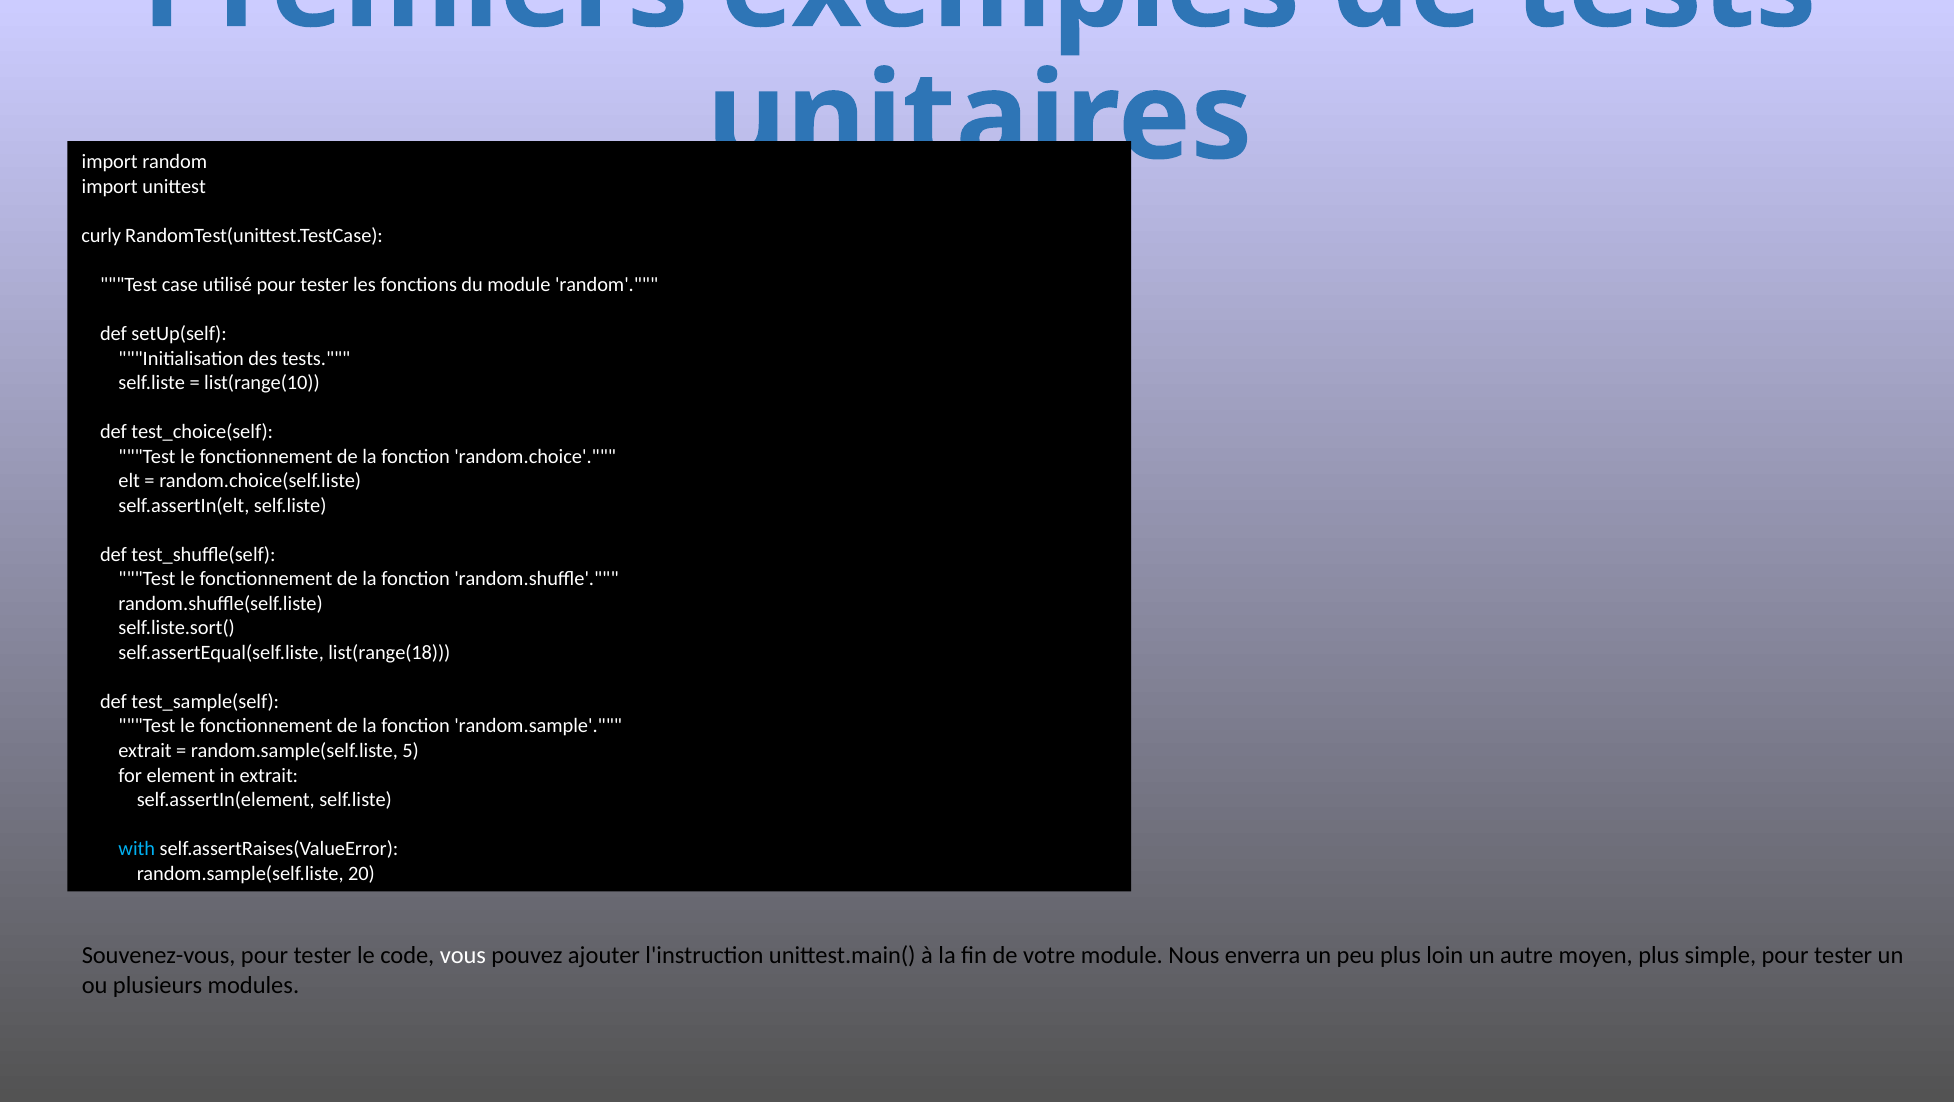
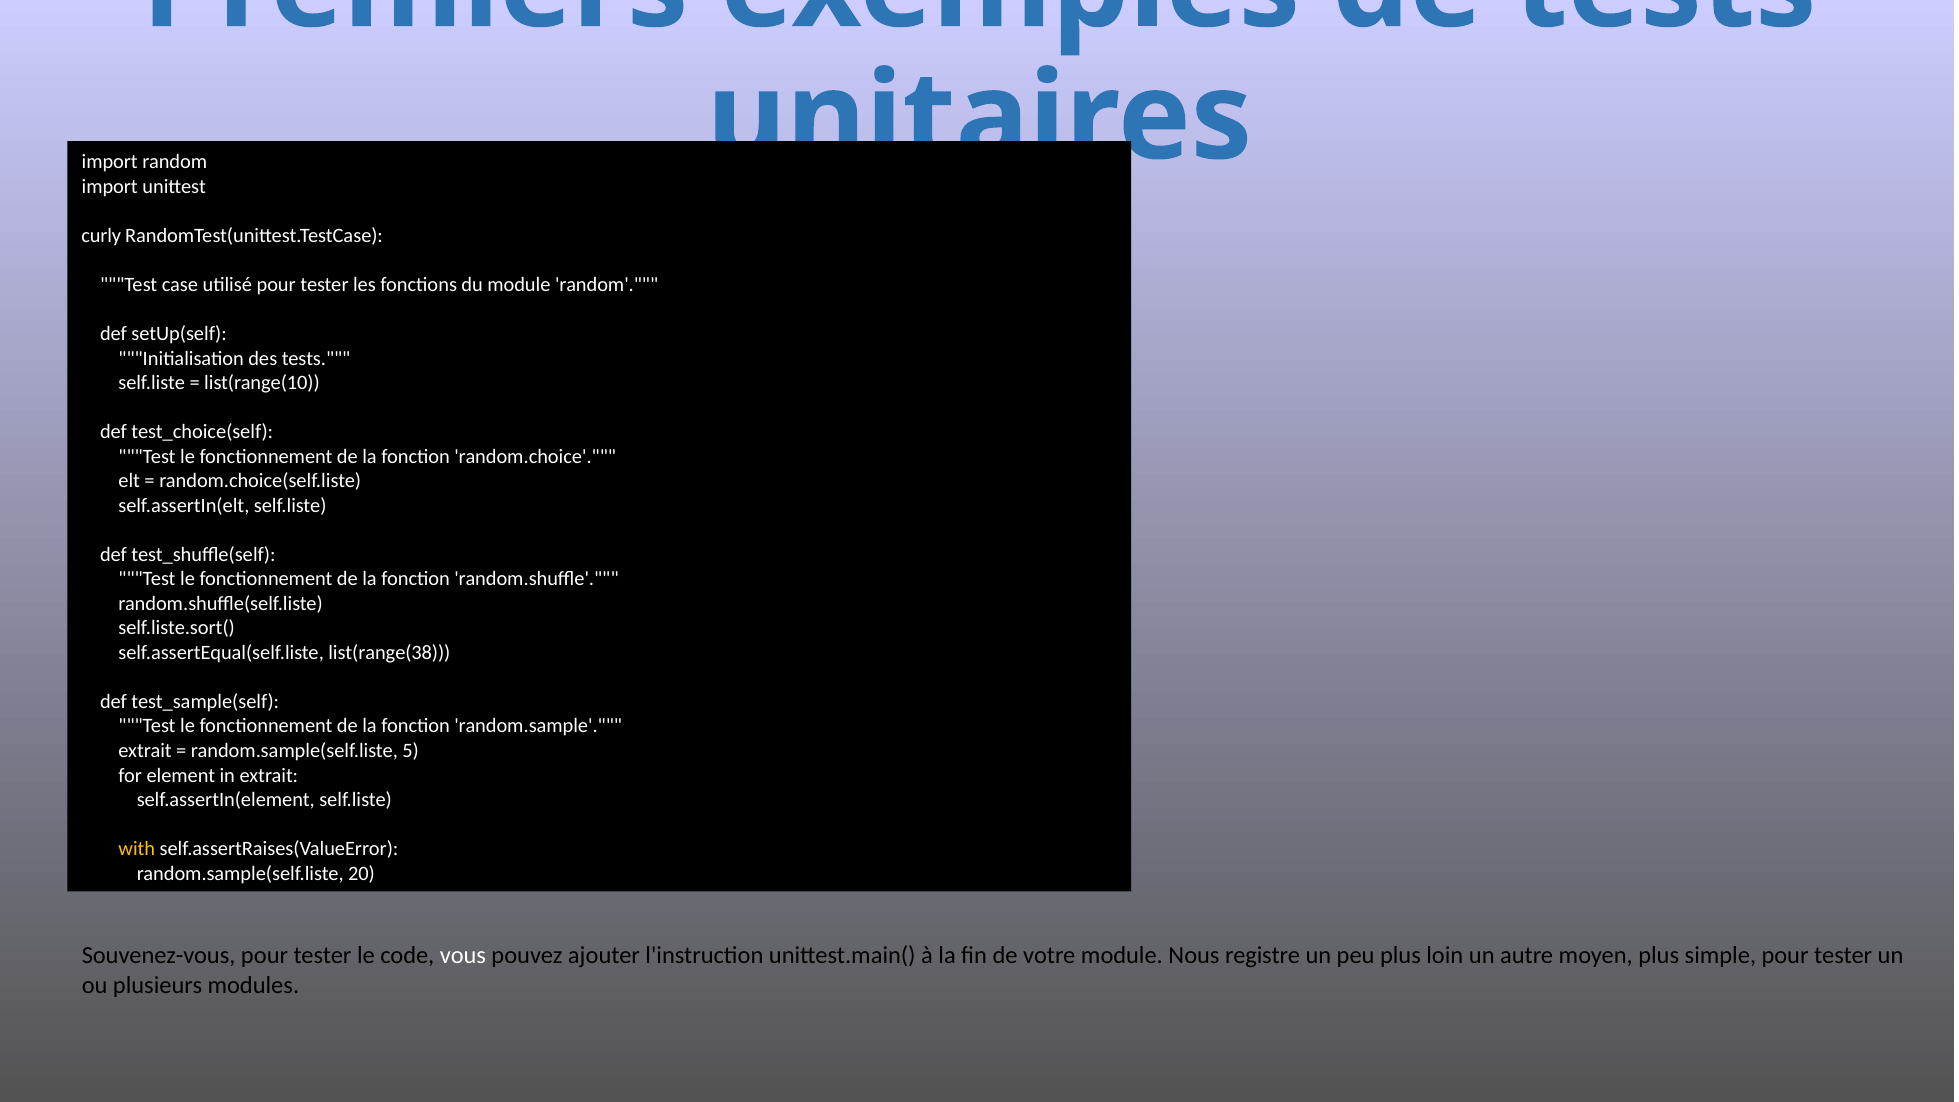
list(range(18: list(range(18 -> list(range(38 (389, 653)
with colour: light blue -> yellow (137, 849)
enverra: enverra -> registre (1263, 956)
